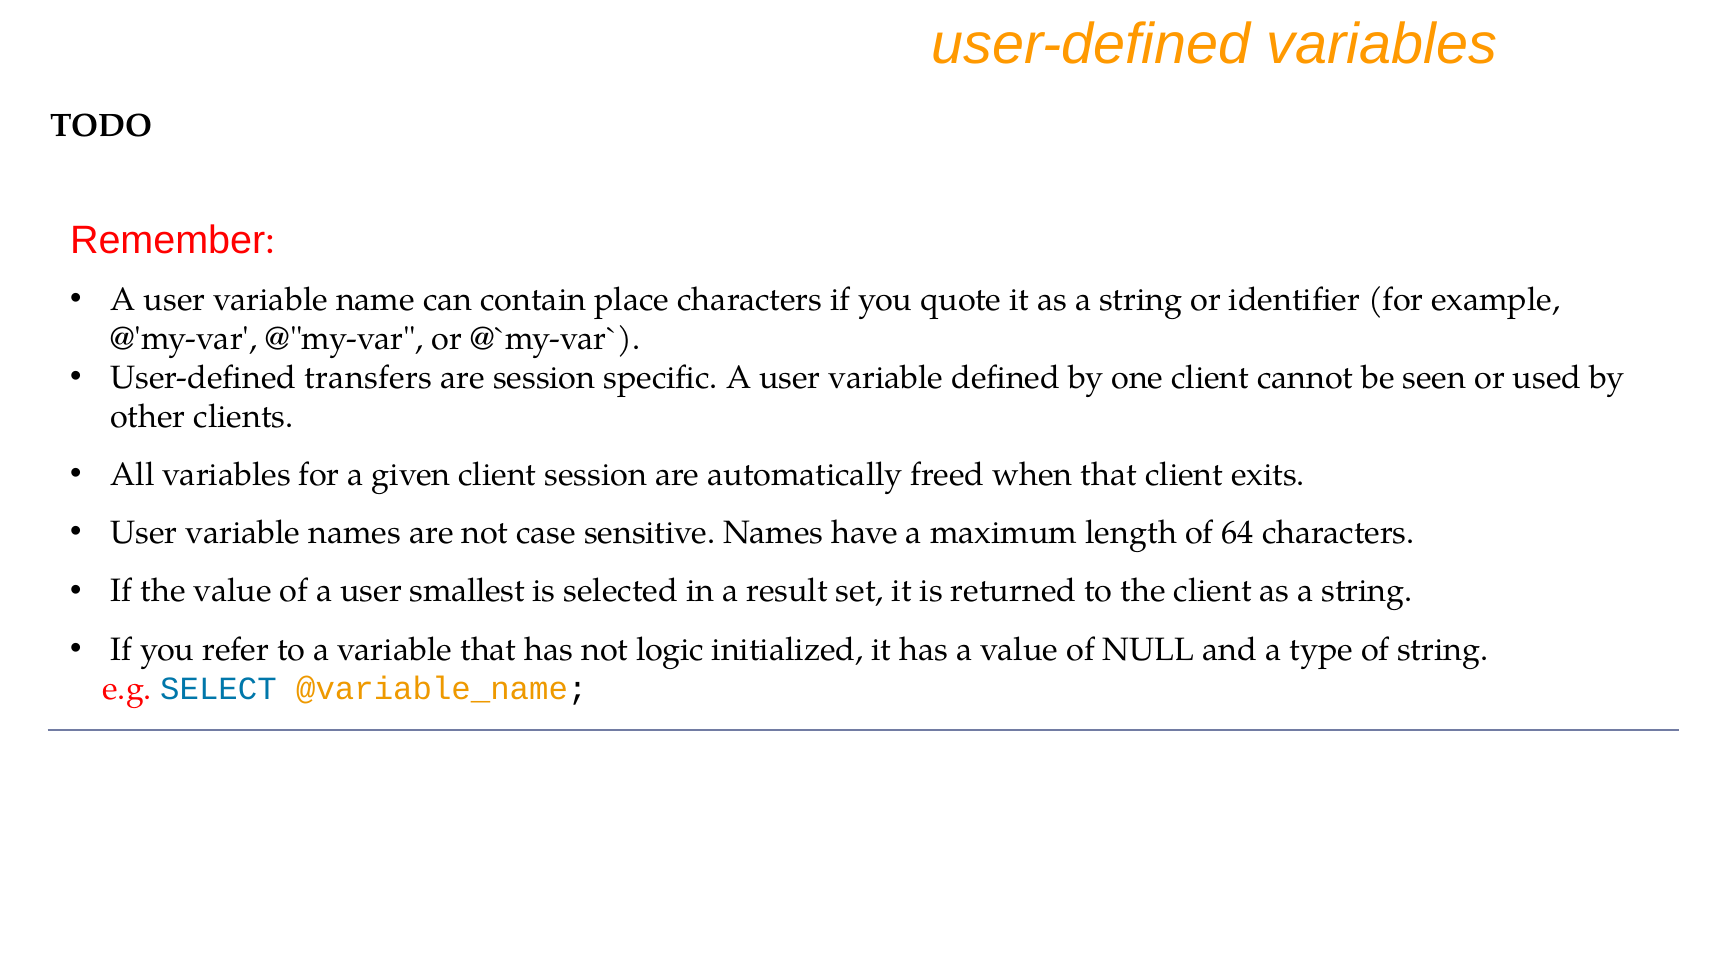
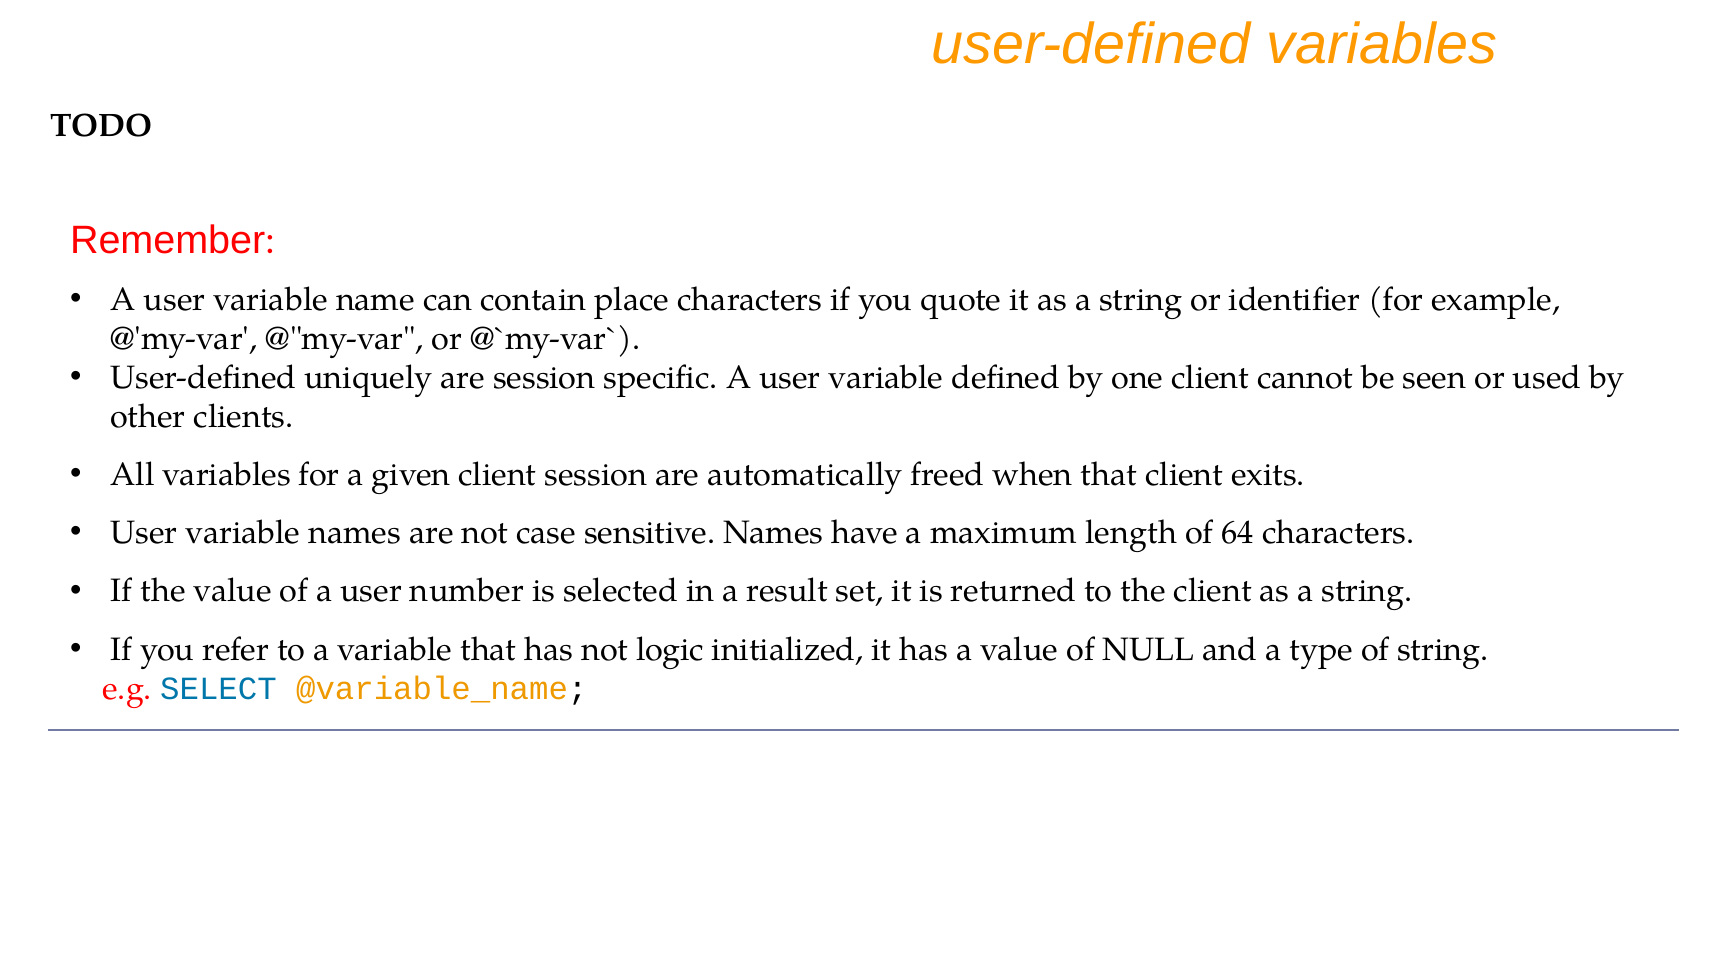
transfers: transfers -> uniquely (369, 378)
smallest: smallest -> number (467, 591)
